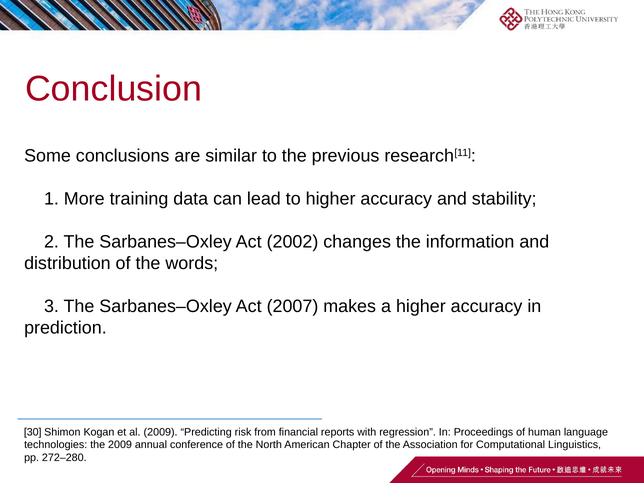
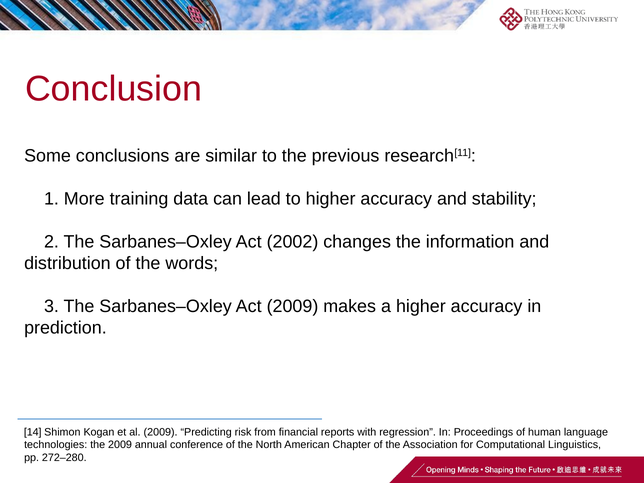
Act 2007: 2007 -> 2009 (292, 306)
30: 30 -> 14 (33, 432)
